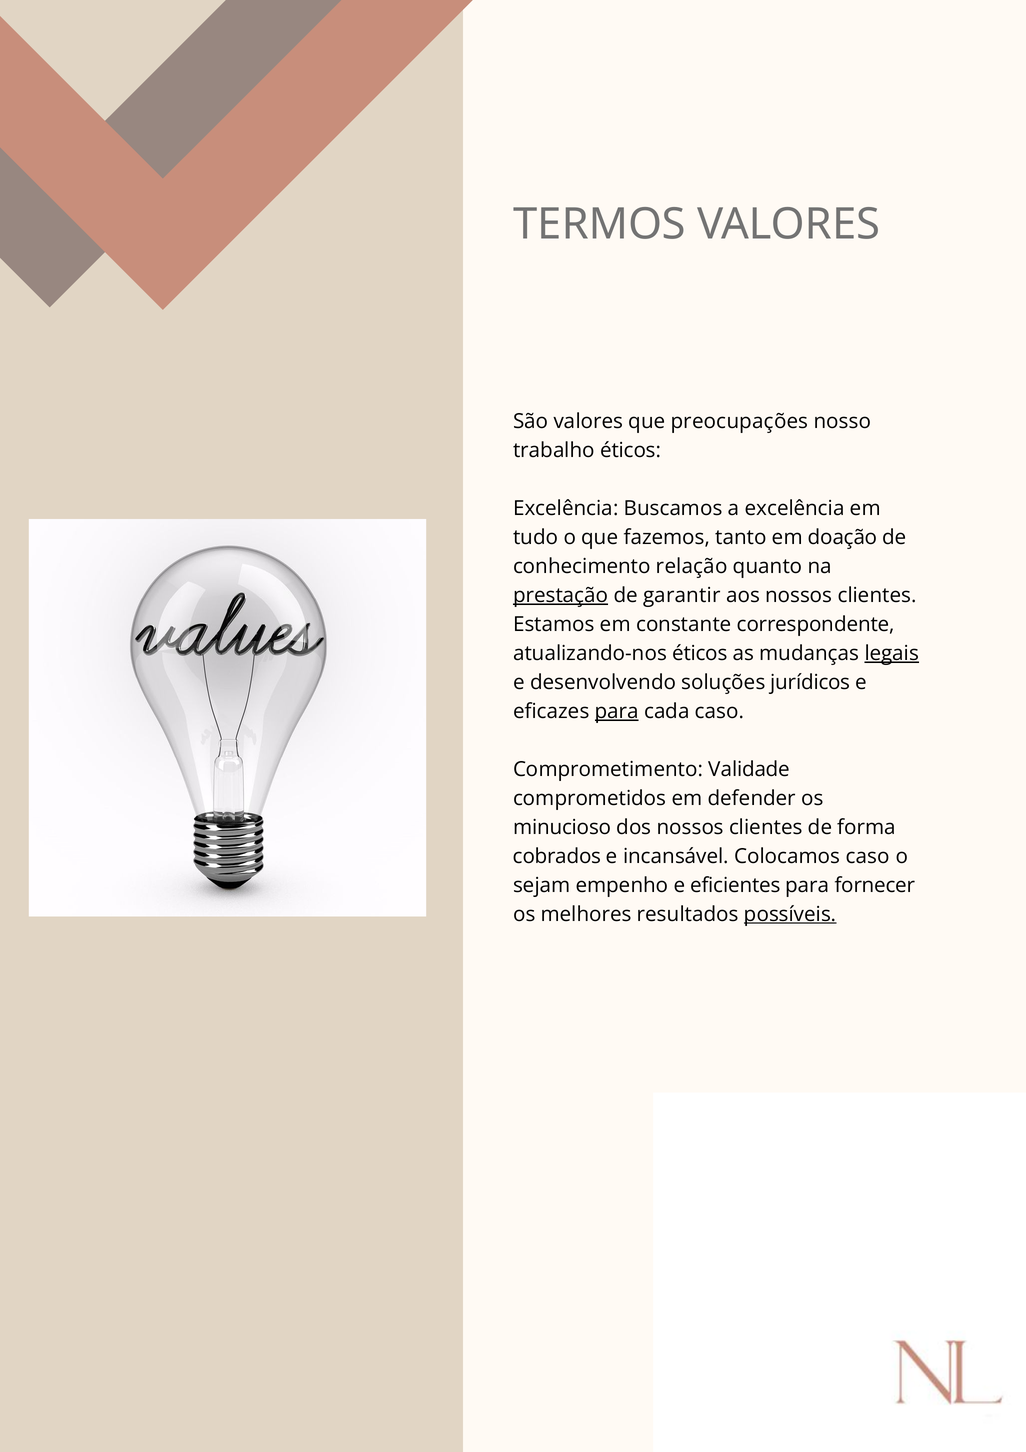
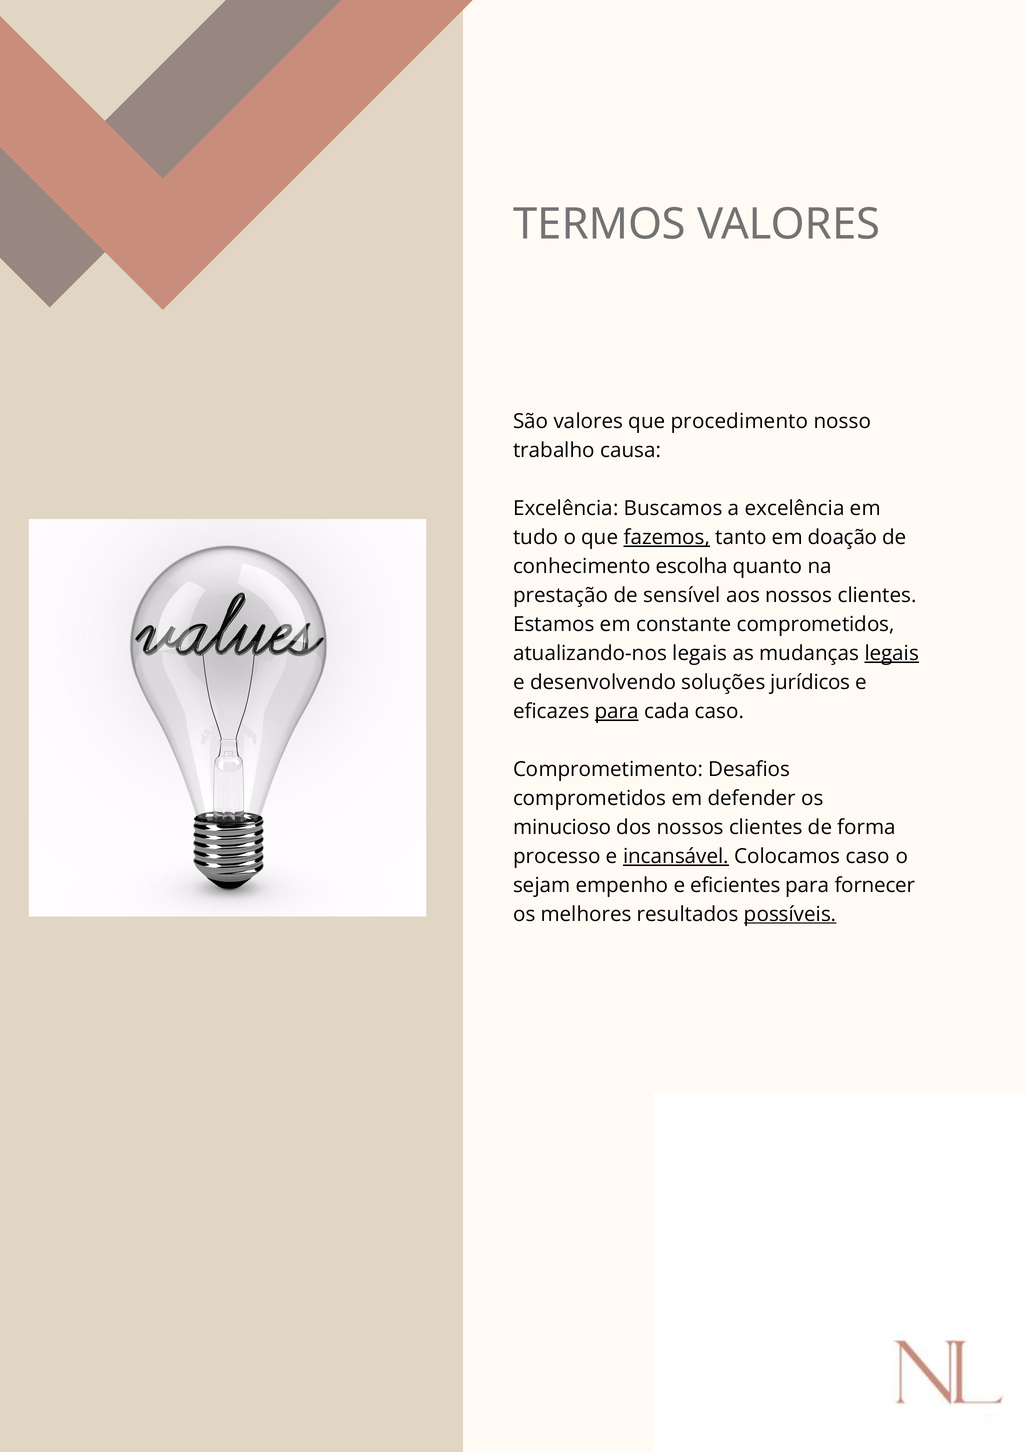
preocupações: preocupações -> procedimento (739, 421)
trabalho éticos: éticos -> causa (631, 450)
fazemos underline: none -> present (667, 537)
relação: relação -> escolha (692, 566)
prestação underline: present -> none (561, 595)
garantir: garantir -> sensível (682, 595)
constante correspondente: correspondente -> comprometidos (816, 624)
atualizando-nos éticos: éticos -> legais (700, 653)
Validade: Validade -> Desafios (749, 769)
cobrados: cobrados -> processo (557, 856)
incansável underline: none -> present (676, 856)
